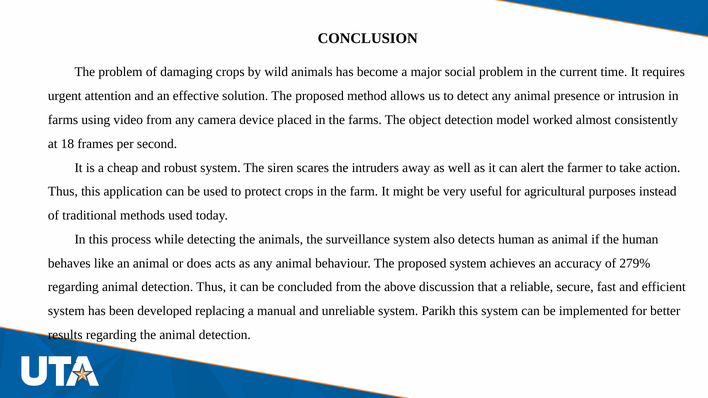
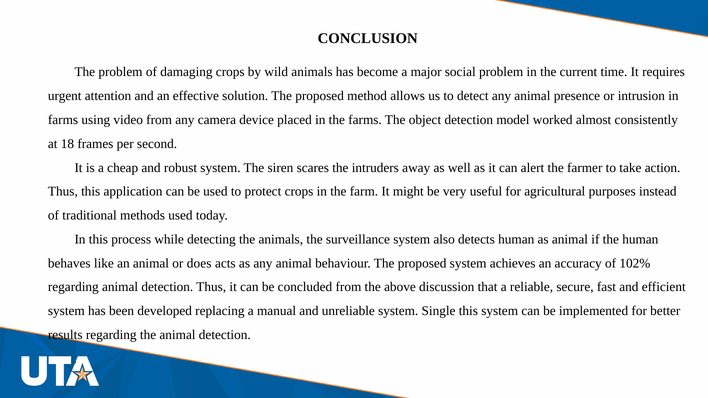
279%: 279% -> 102% (635, 263)
Parikh: Parikh -> Single (439, 311)
